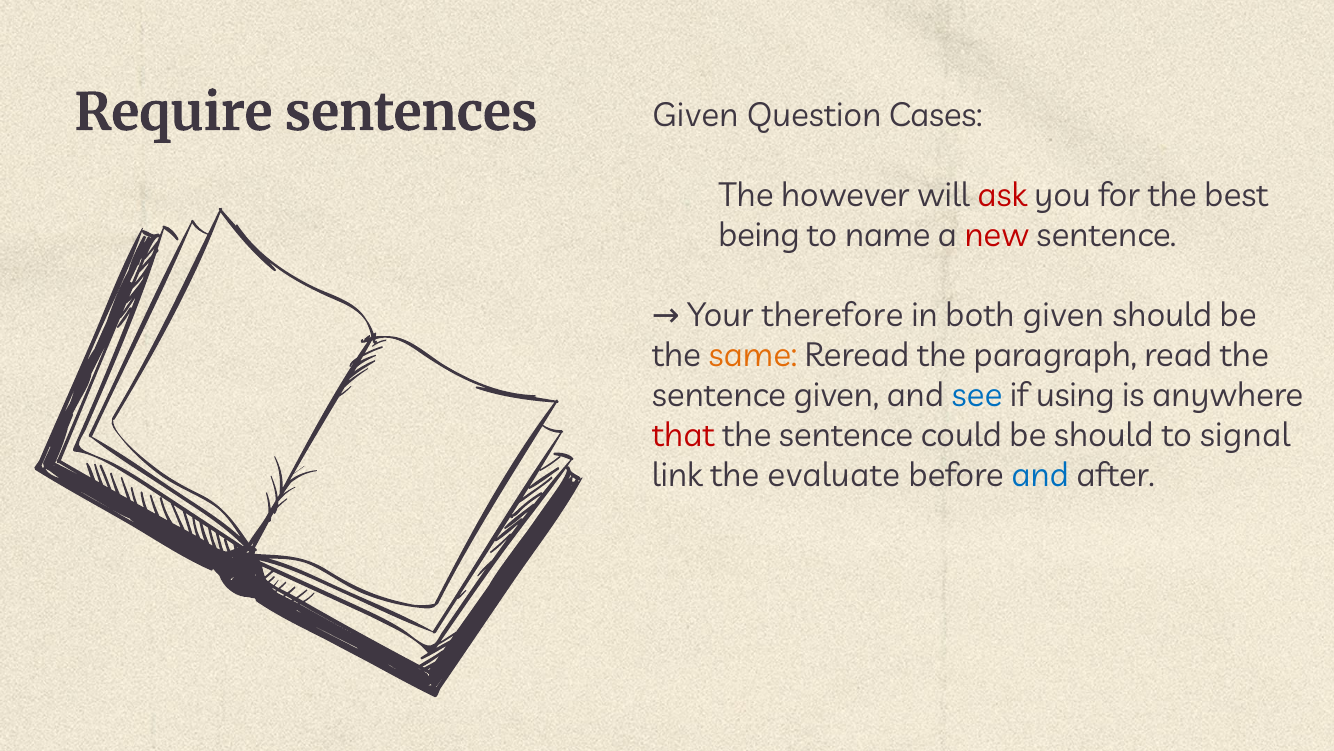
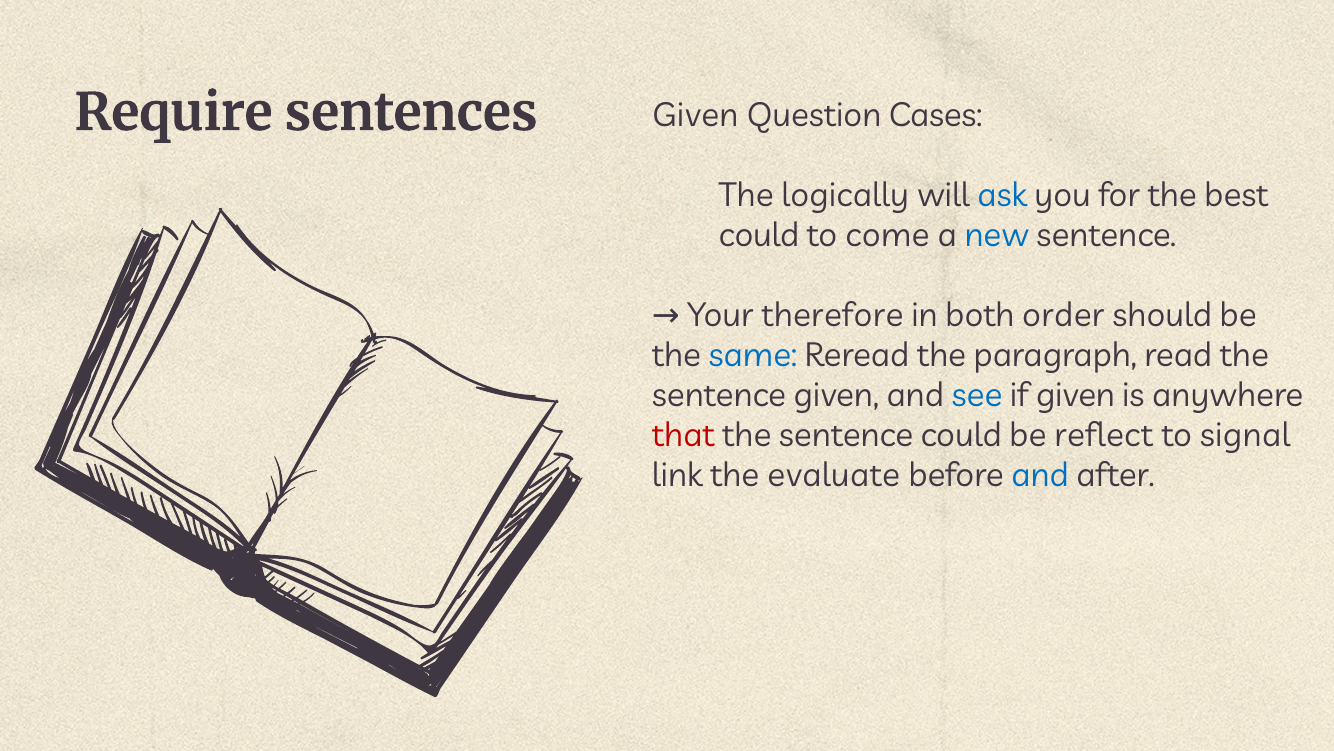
however: however -> logically (845, 195)
ask colour: red -> blue (1002, 195)
being: being -> could (759, 235)
name: name -> come (887, 235)
new colour: red -> blue (997, 235)
both given: given -> order (1063, 315)
same colour: orange -> blue (753, 355)
if using: using -> given (1076, 395)
be should: should -> reflect (1104, 435)
